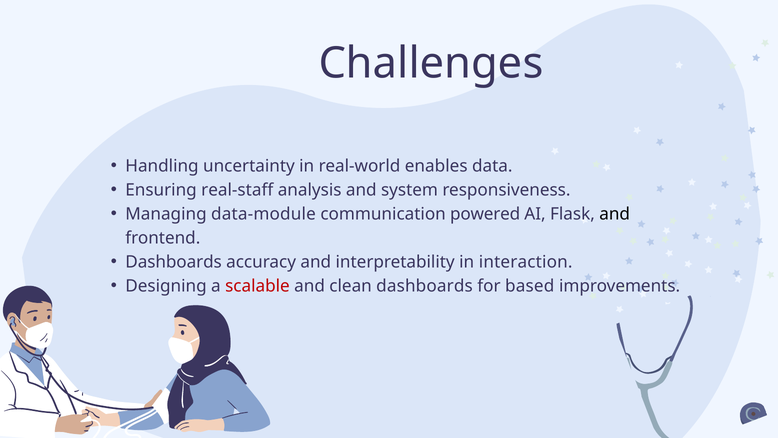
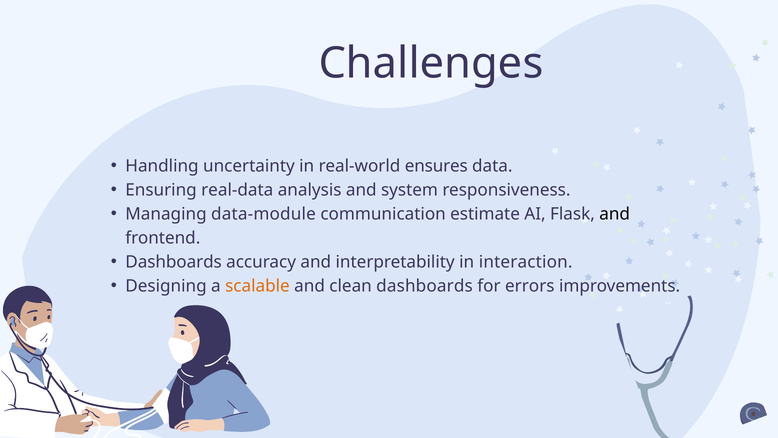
enables: enables -> ensures (436, 166)
real-staff: real-staff -> real-data (237, 190)
powered: powered -> estimate (485, 214)
scalable colour: red -> orange (257, 286)
based: based -> errors (530, 286)
